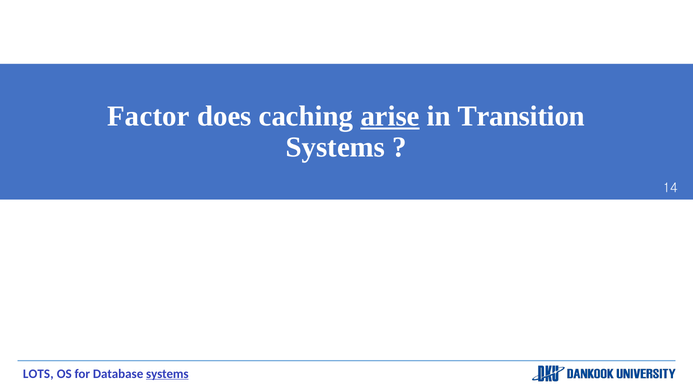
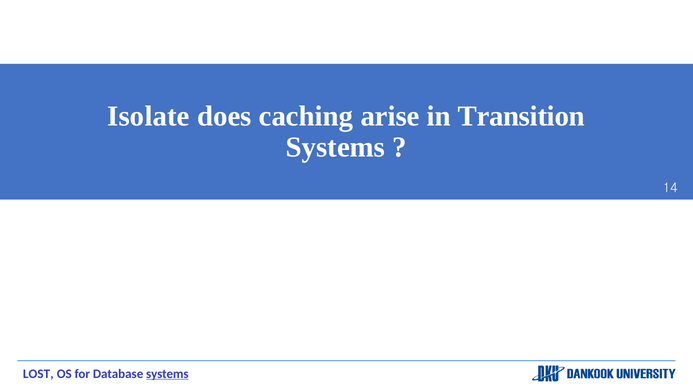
Factor: Factor -> Isolate (148, 116)
arise underline: present -> none (390, 116)
LOTS: LOTS -> LOST (38, 374)
